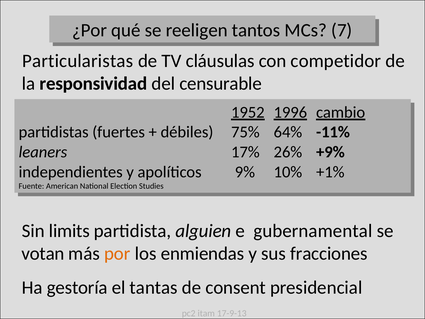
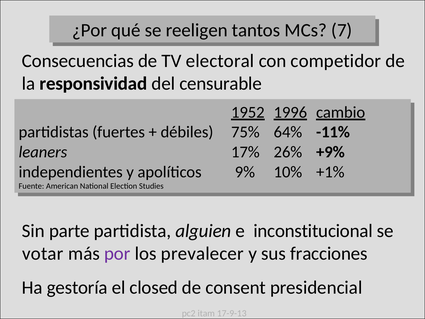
Particularistas: Particularistas -> Consecuencias (78, 61)
cláusulas: cláusulas -> electoral (220, 61)
limits: limits -> parte (69, 231)
gubernamental: gubernamental -> inconstitucional (313, 231)
votan: votan -> votar (43, 253)
por colour: orange -> purple (117, 253)
enmiendas: enmiendas -> prevalecer (202, 253)
tantas: tantas -> closed (154, 287)
